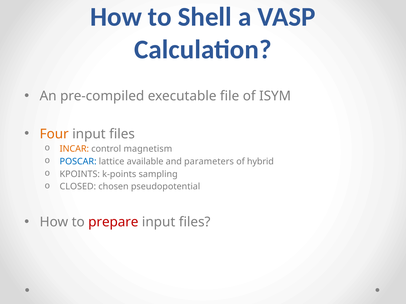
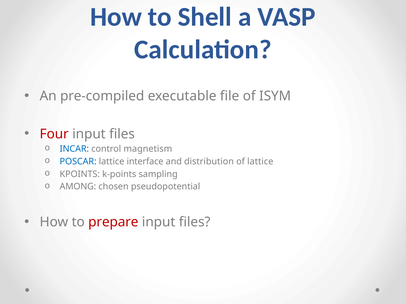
Four colour: orange -> red (54, 134)
INCAR colour: orange -> blue (74, 149)
available: available -> interface (145, 162)
parameters: parameters -> distribution (209, 162)
of hybrid: hybrid -> lattice (260, 162)
CLOSED: CLOSED -> AMONG (78, 187)
